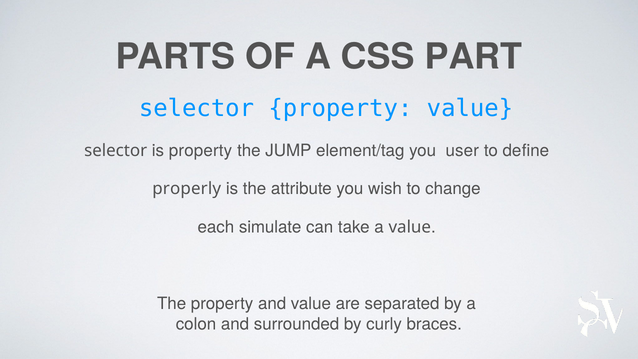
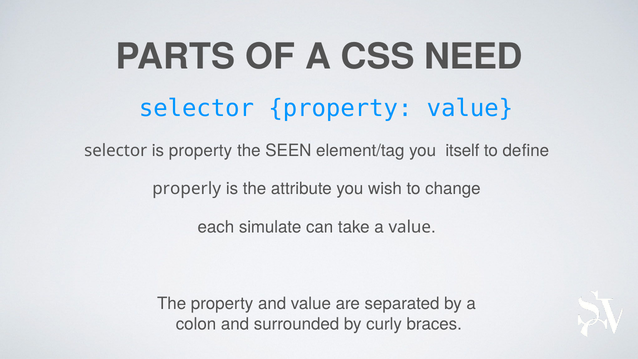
PART: PART -> NEED (474, 57)
JUMP: JUMP -> SEEN (288, 150)
user: user -> itself (462, 150)
